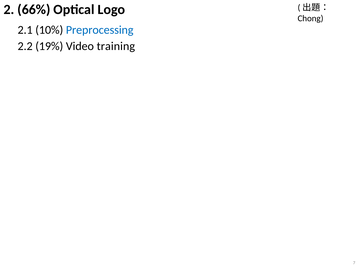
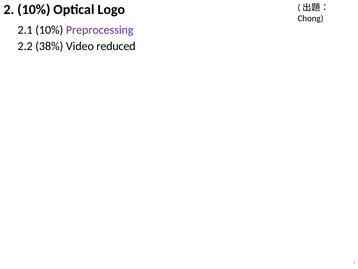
2 66%: 66% -> 10% (34, 9)
Preprocessing colour: blue -> purple (100, 30)
19%: 19% -> 38% (49, 46)
training: training -> reduced (116, 46)
